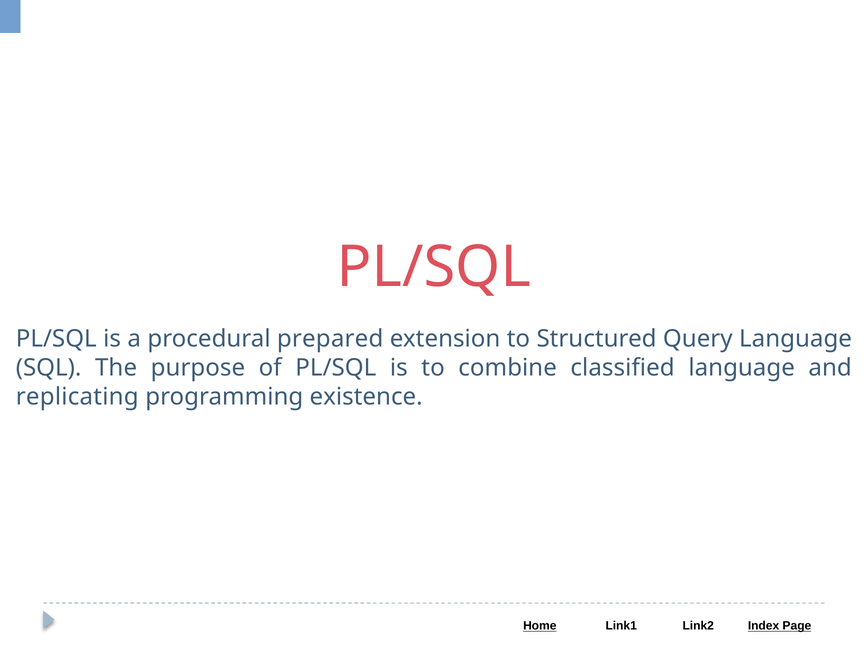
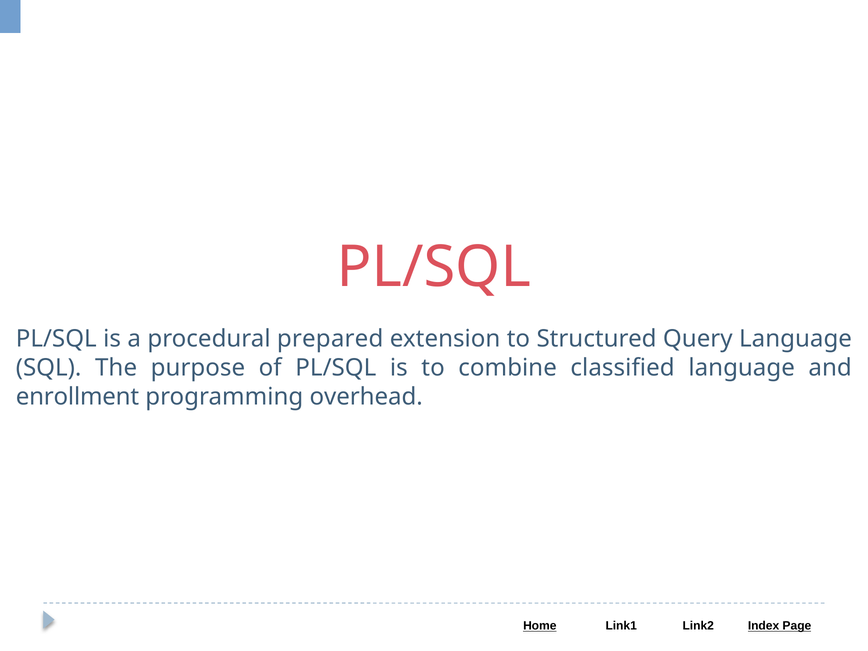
replicating: replicating -> enrollment (77, 397)
existence: existence -> overhead (366, 397)
